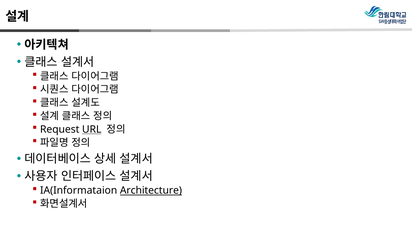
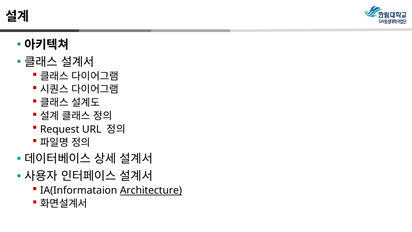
URL underline: present -> none (92, 129)
